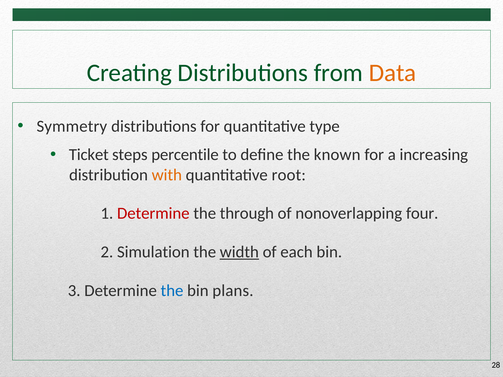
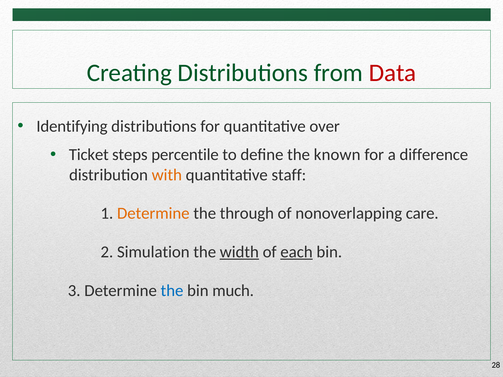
Data colour: orange -> red (393, 73)
Symmetry: Symmetry -> Identifying (72, 126)
type: type -> over (325, 126)
increasing: increasing -> difference (434, 155)
root: root -> staff (289, 175)
Determine colour: red -> orange (153, 214)
four: four -> care (422, 214)
each underline: none -> present (297, 252)
plans: plans -> much (233, 291)
